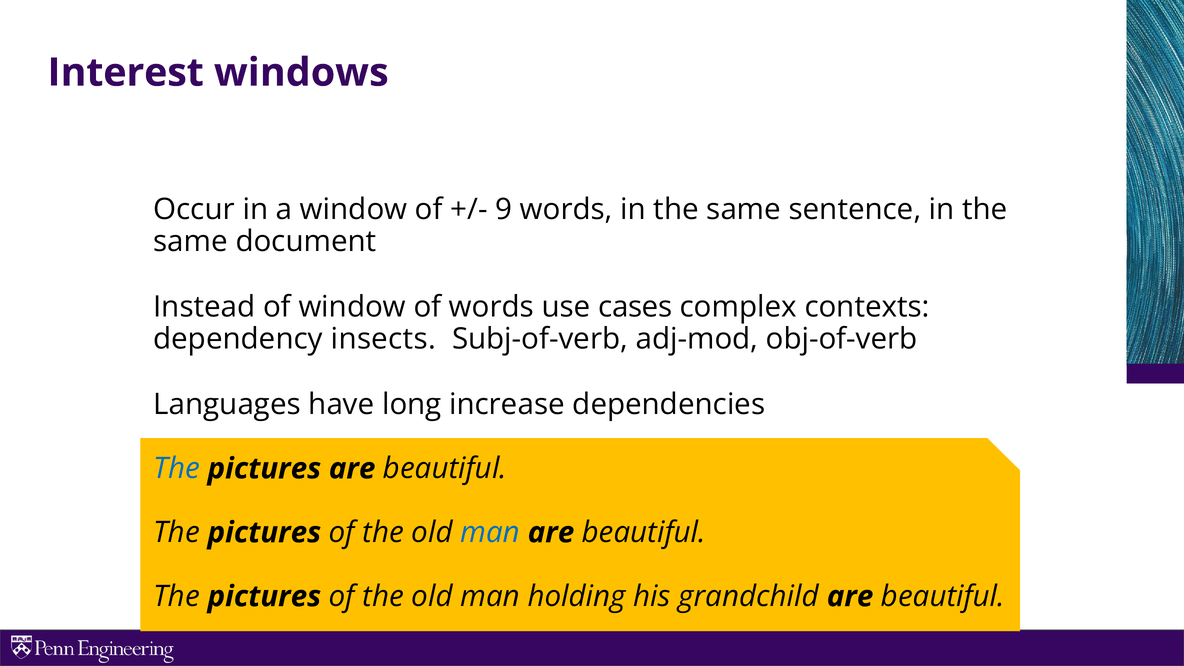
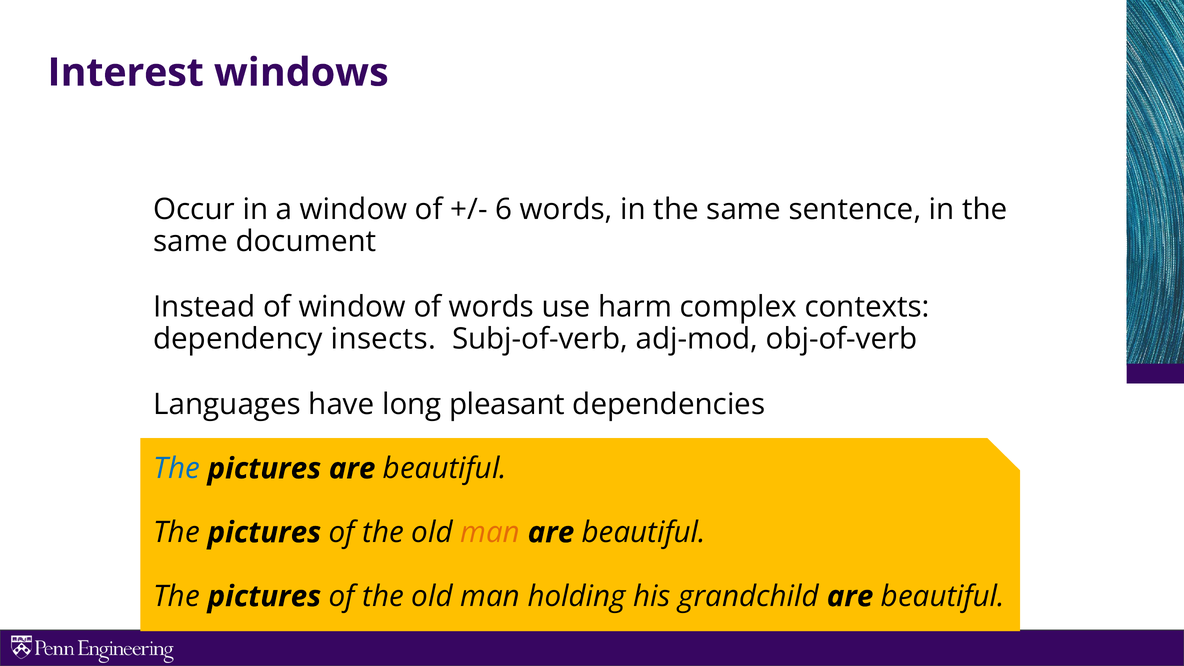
9: 9 -> 6 (504, 209)
cases: cases -> harm (635, 307)
increase: increase -> pleasant (507, 405)
man colour: blue -> orange (490, 533)
